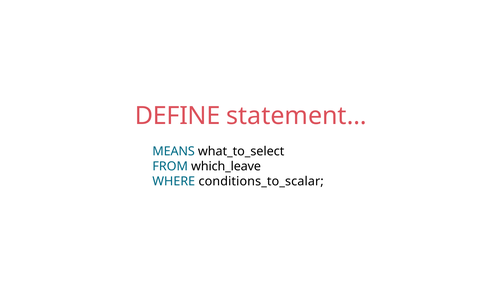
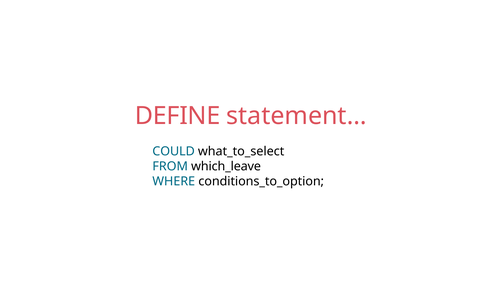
MEANS: MEANS -> COULD (174, 151)
conditions_to_scalar: conditions_to_scalar -> conditions_to_option (261, 182)
